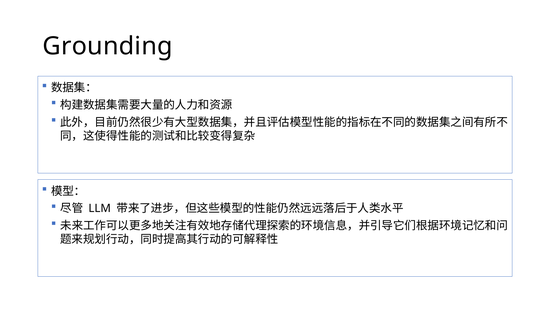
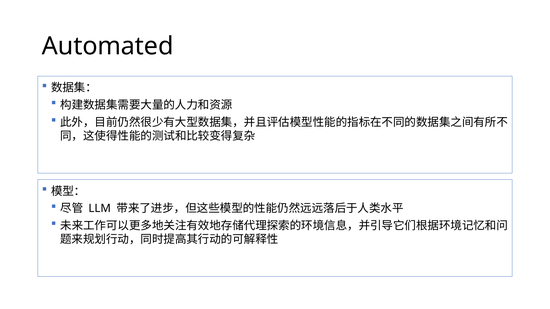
Grounding: Grounding -> Automated (108, 46)
